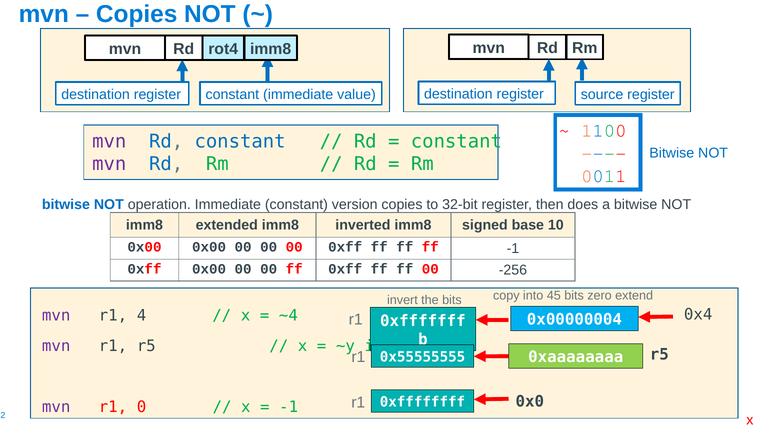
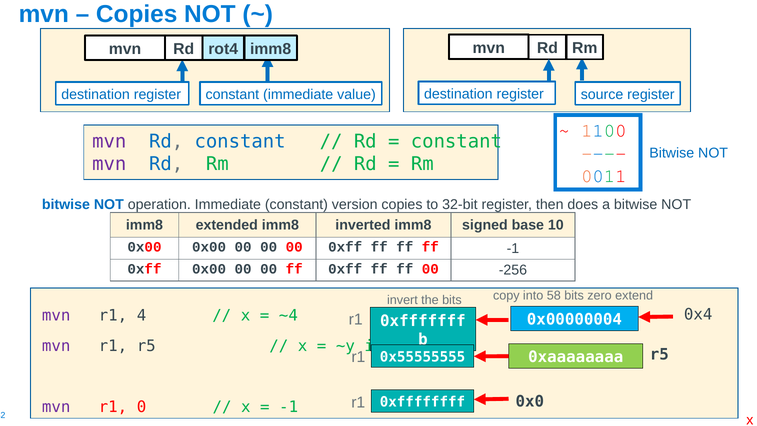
45: 45 -> 58 (554, 295)
